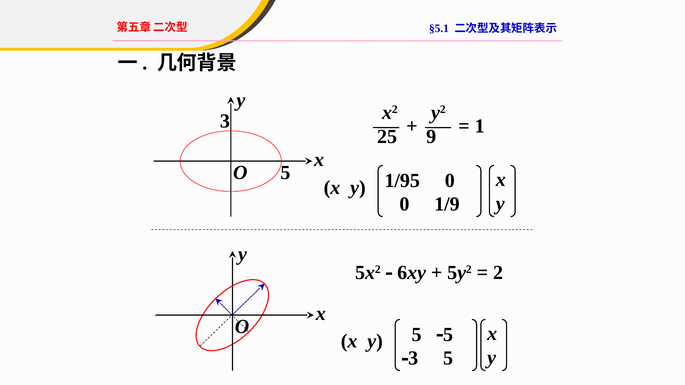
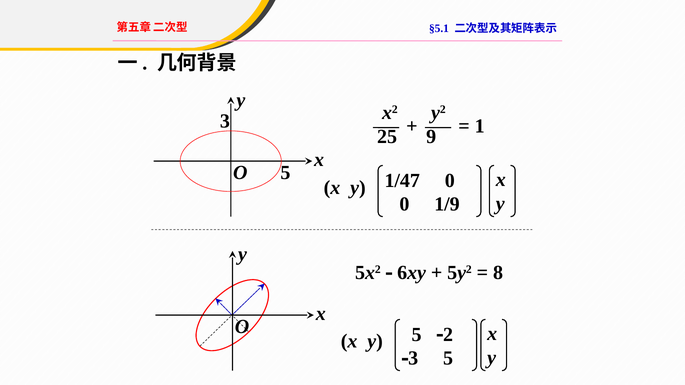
1/95: 1/95 -> 1/47 (402, 181)
2: 2 -> 8 (498, 273)
5: 5 -> 2 (448, 335)
